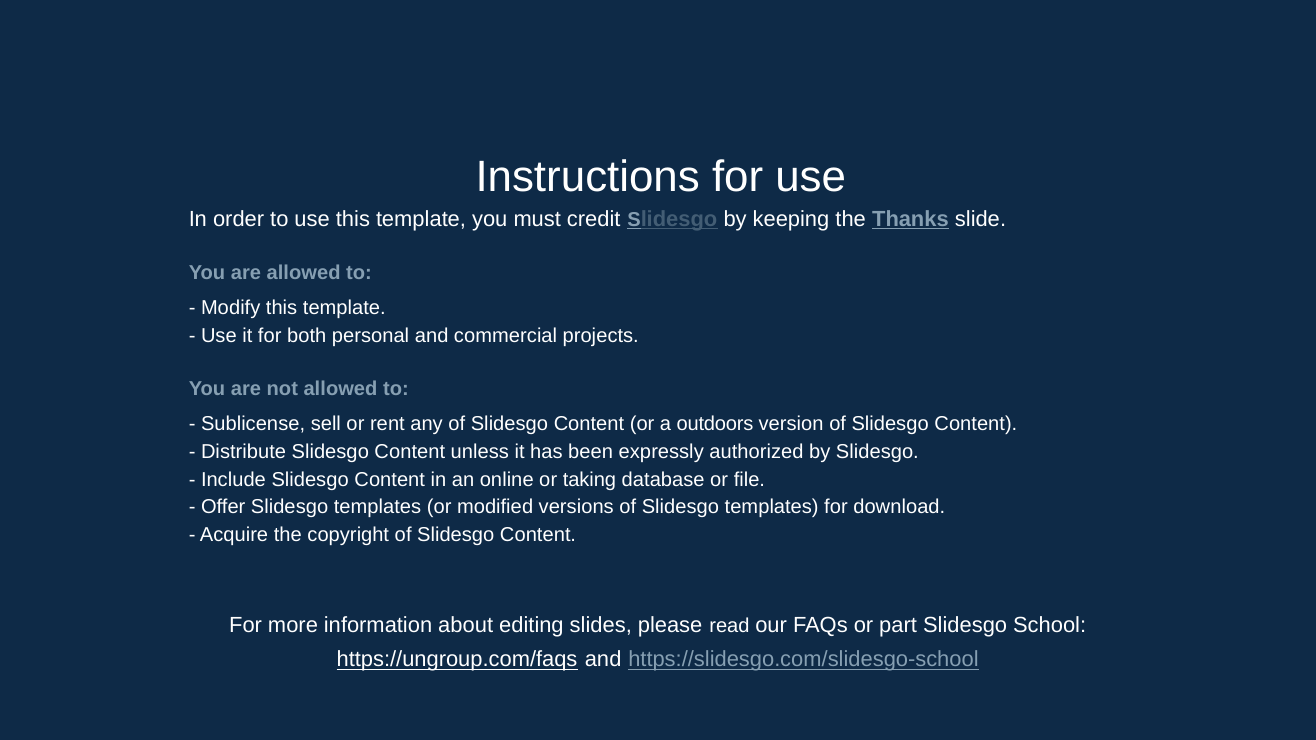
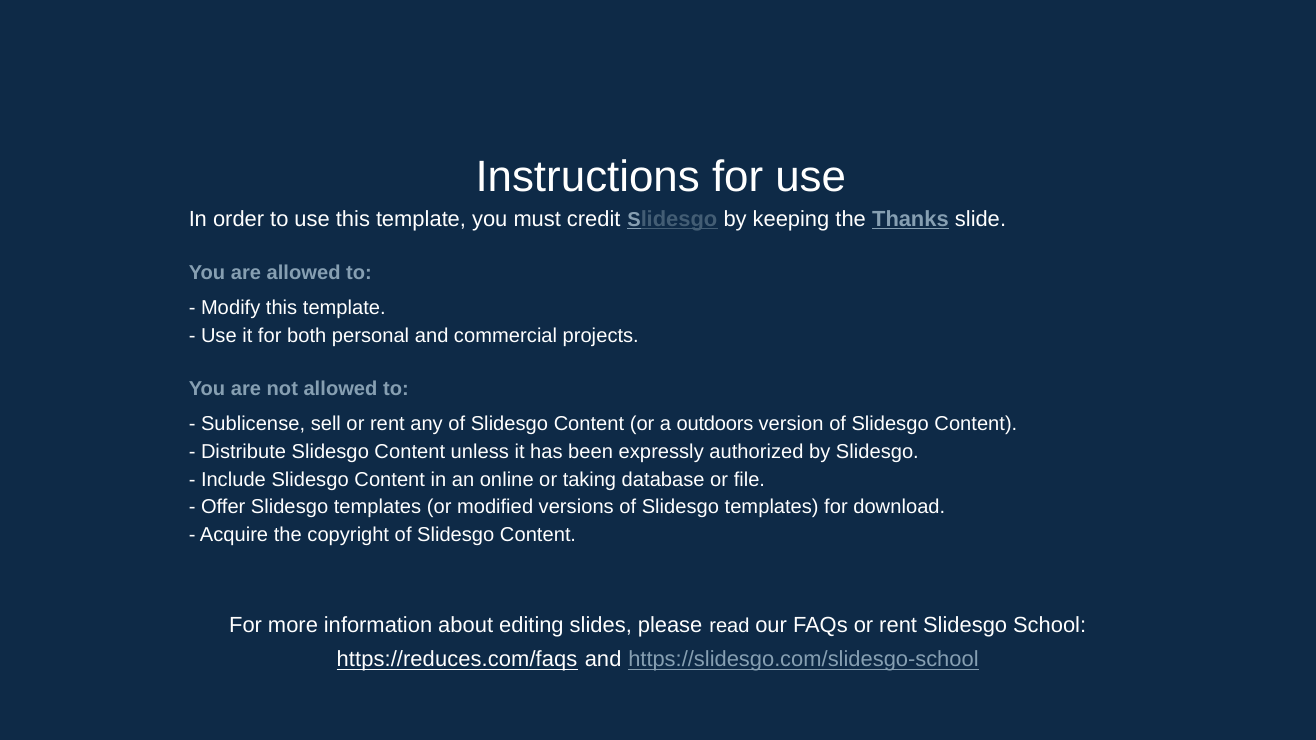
FAQs or part: part -> rent (898, 625)
https://ungroup.com/faqs: https://ungroup.com/faqs -> https://reduces.com/faqs (457, 660)
